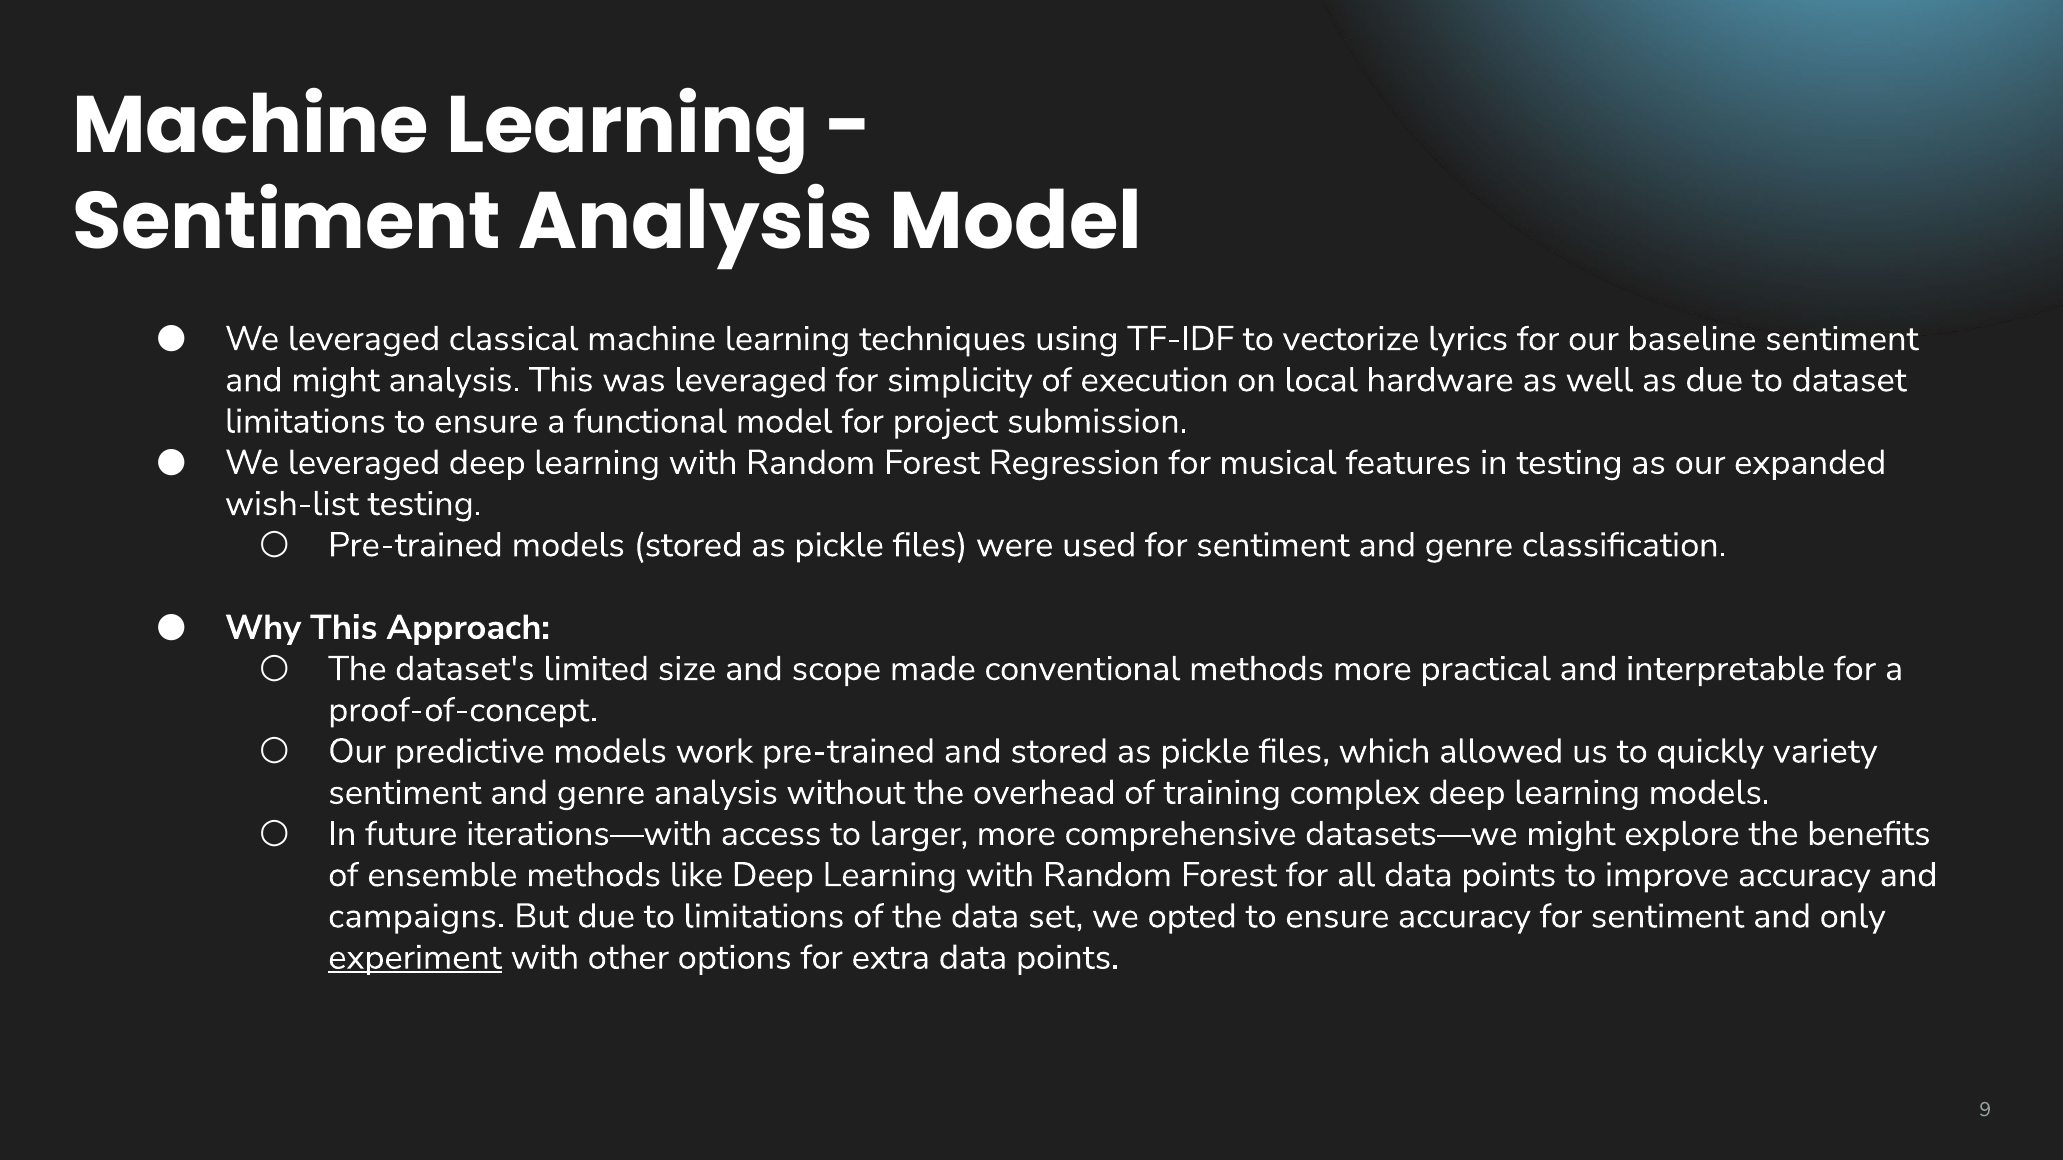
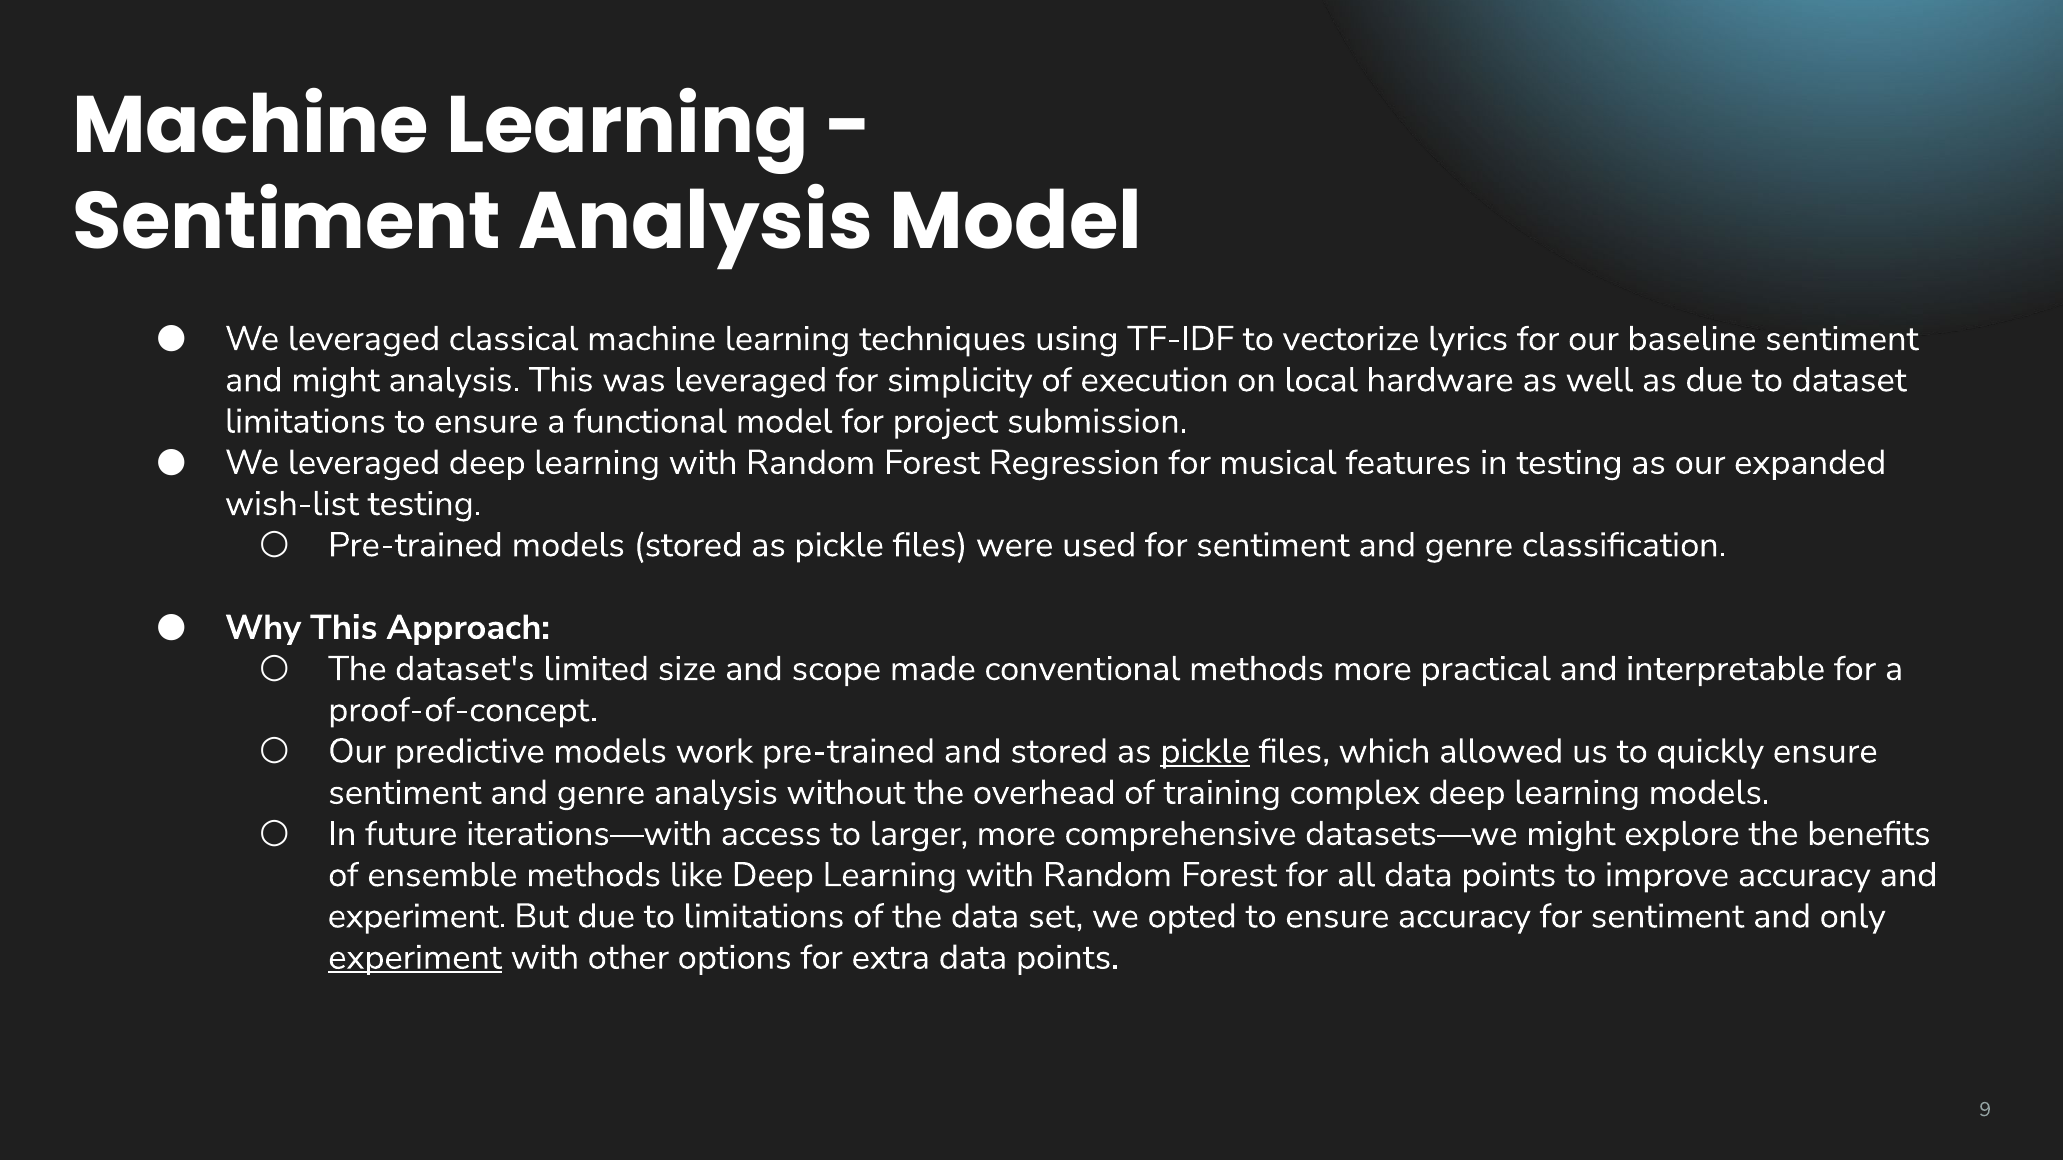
pickle underline: none -> present (1205, 751)
quickly variety: variety -> ensure (1825, 751)
campaigns: campaigns -> experiment (417, 917)
